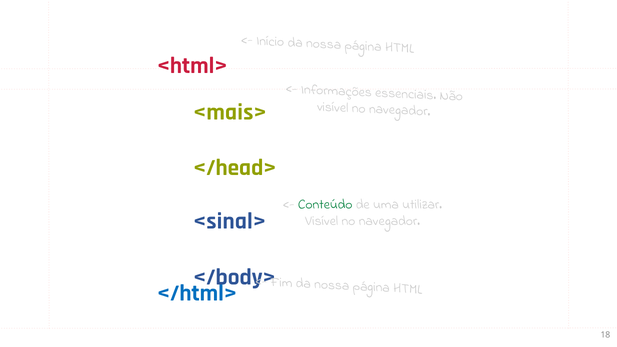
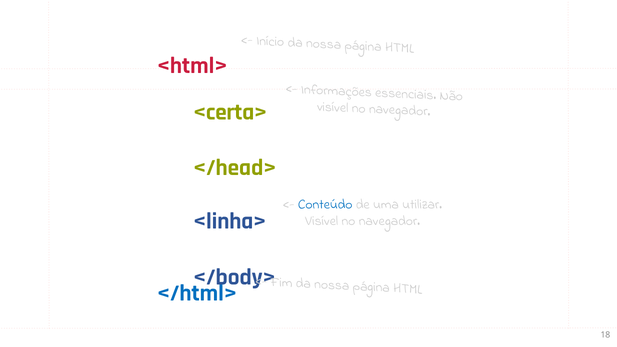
<mais>: <mais> -> <certa> (230, 112)
Conteúdo colour: green -> blue (325, 204)
<sinal>: <sinal> -> <linha> (230, 221)
